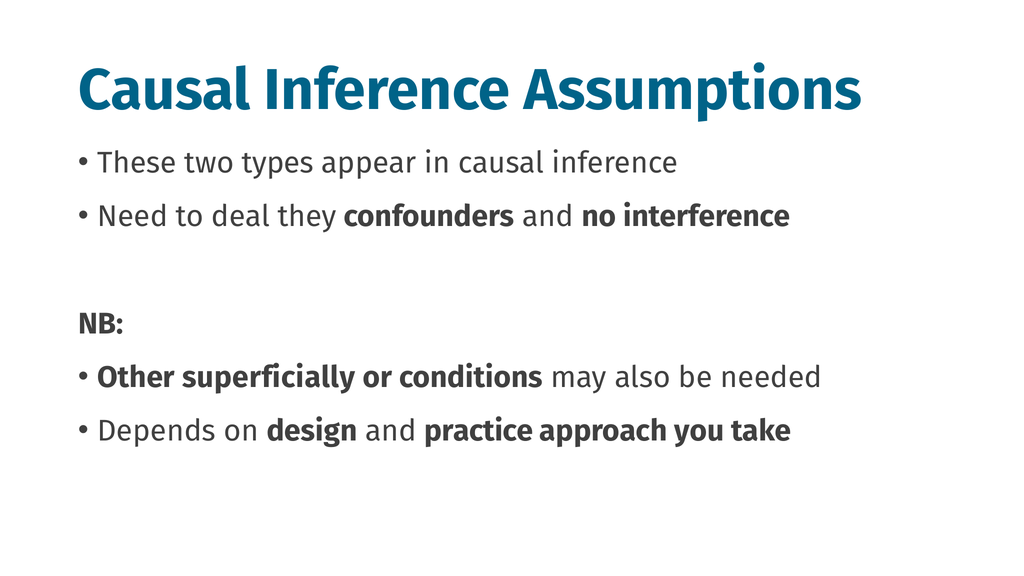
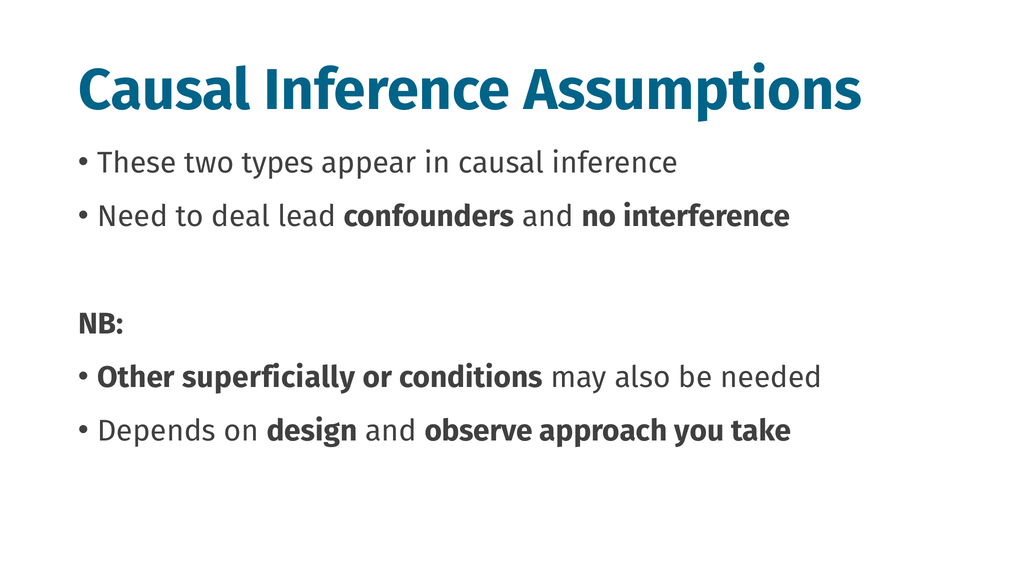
they: they -> lead (307, 217)
practice: practice -> observe (479, 431)
